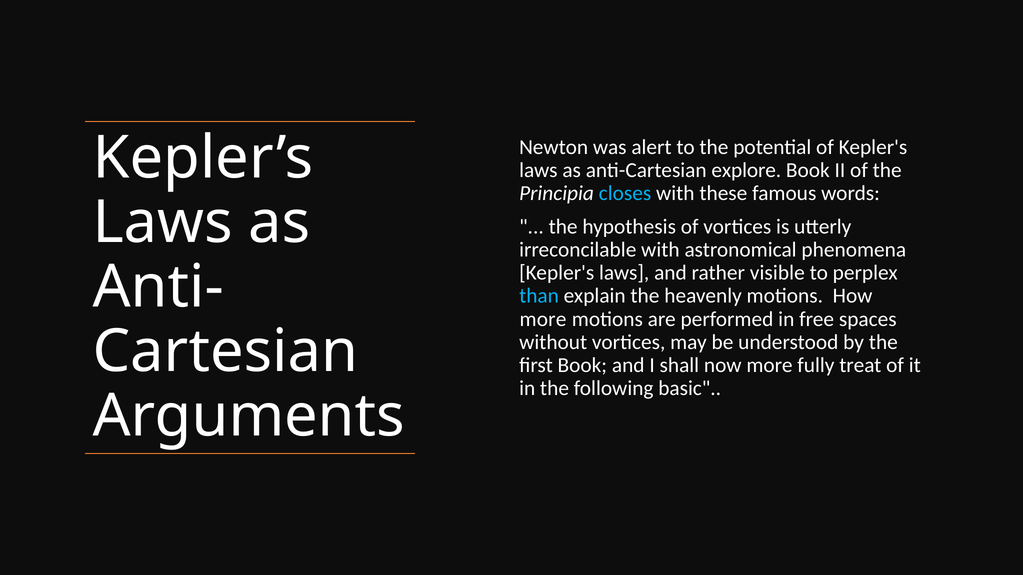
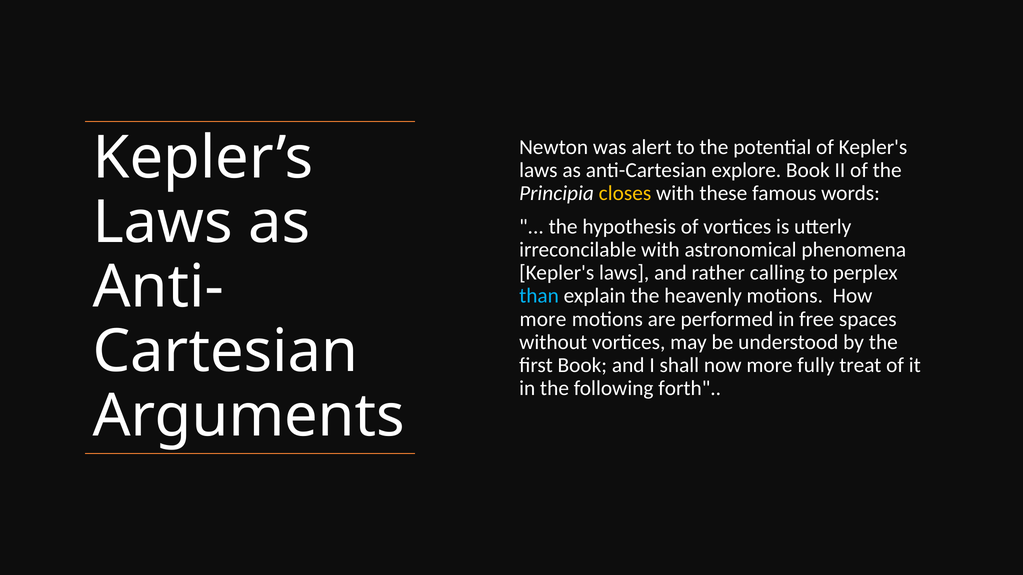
closes colour: light blue -> yellow (625, 193)
visible: visible -> calling (777, 273)
basic: basic -> forth (690, 388)
